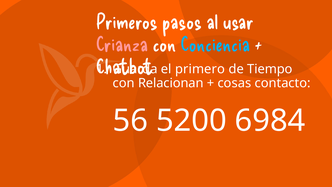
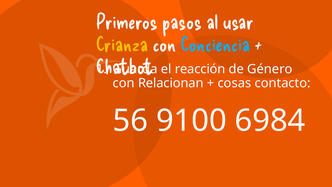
Crianza colour: pink -> yellow (122, 45)
primero: primero -> reacción (200, 69)
Tiempo: Tiempo -> Género (270, 69)
5200: 5200 -> 9100 (191, 120)
